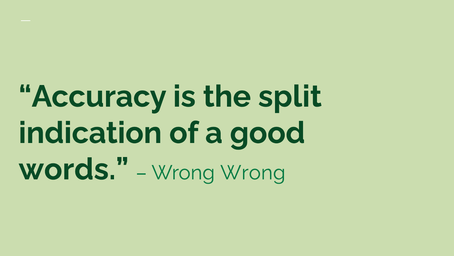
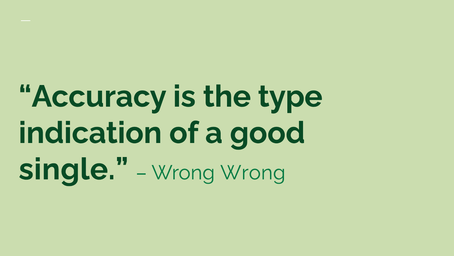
split: split -> type (290, 96)
words: words -> single (73, 169)
